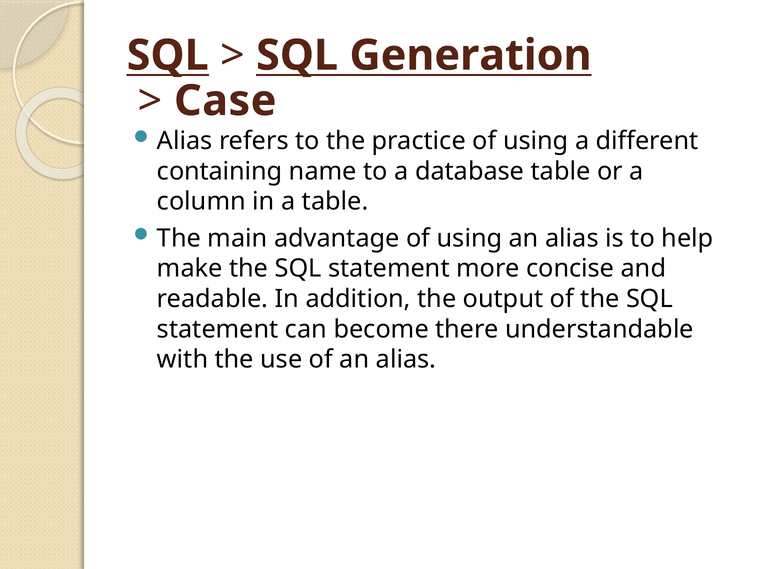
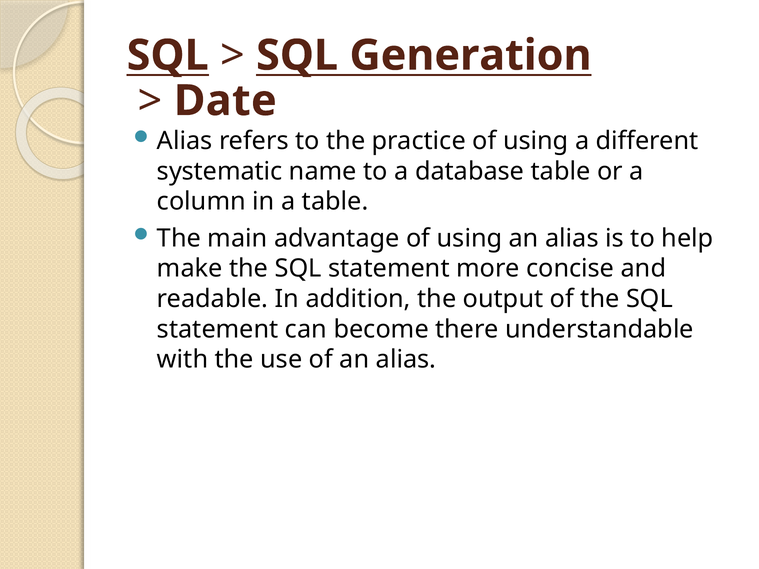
Case: Case -> Date (225, 101)
containing: containing -> systematic (220, 171)
